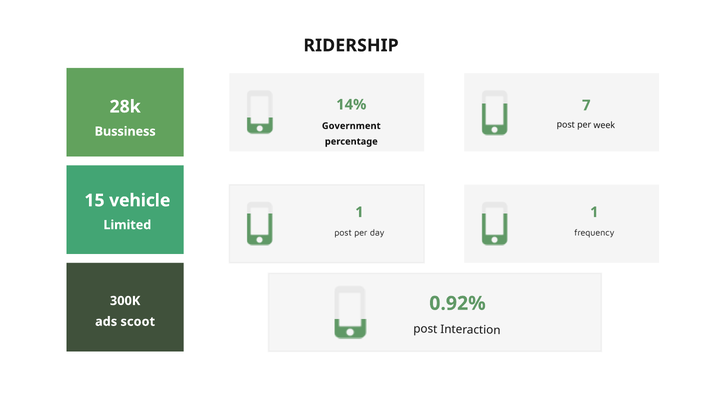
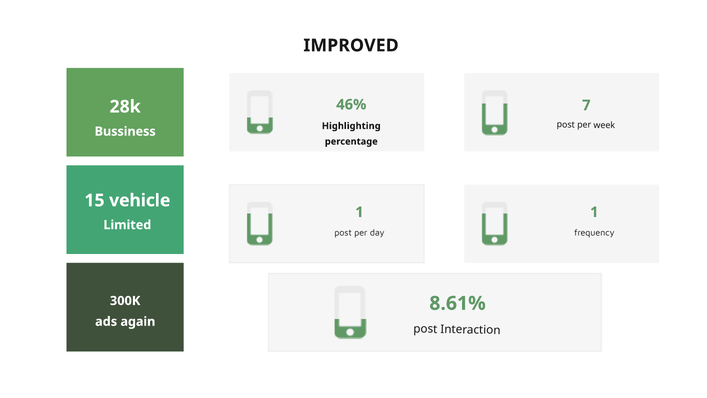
RIDERSHIP: RIDERSHIP -> IMPROVED (351, 45)
14%: 14% -> 46% (351, 105)
Government: Government -> Highlighting (351, 126)
0.92%: 0.92% -> 8.61% (458, 303)
scoot: scoot -> again (138, 321)
